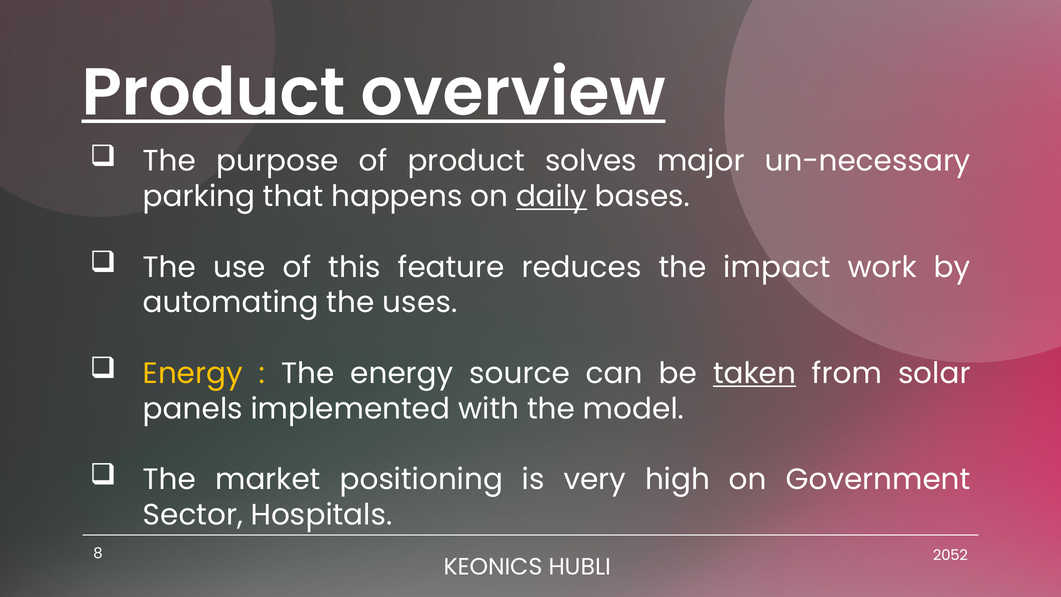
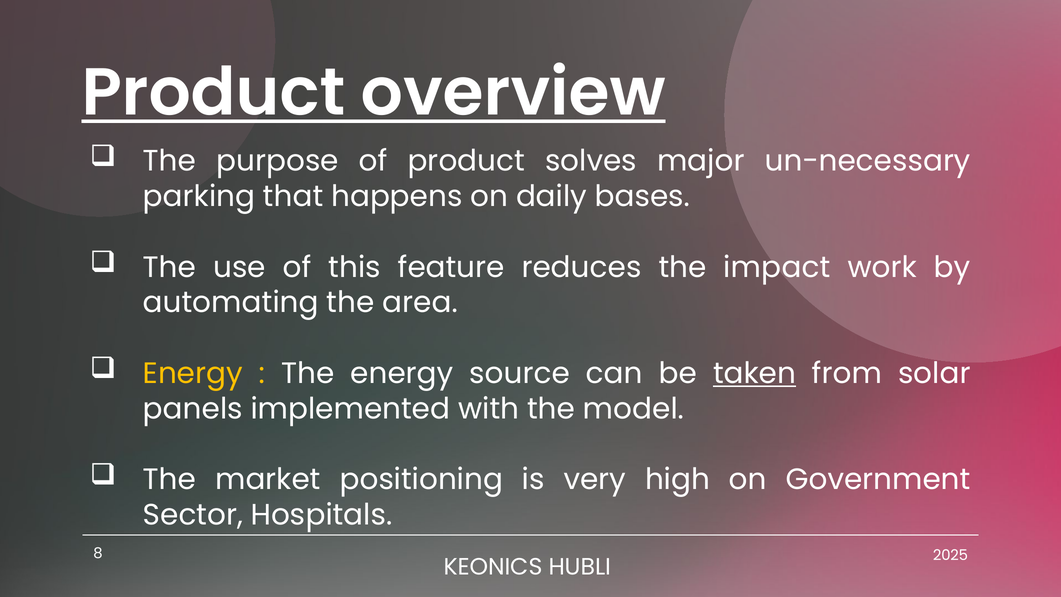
daily underline: present -> none (552, 196)
uses: uses -> area (420, 303)
2052: 2052 -> 2025 (950, 555)
